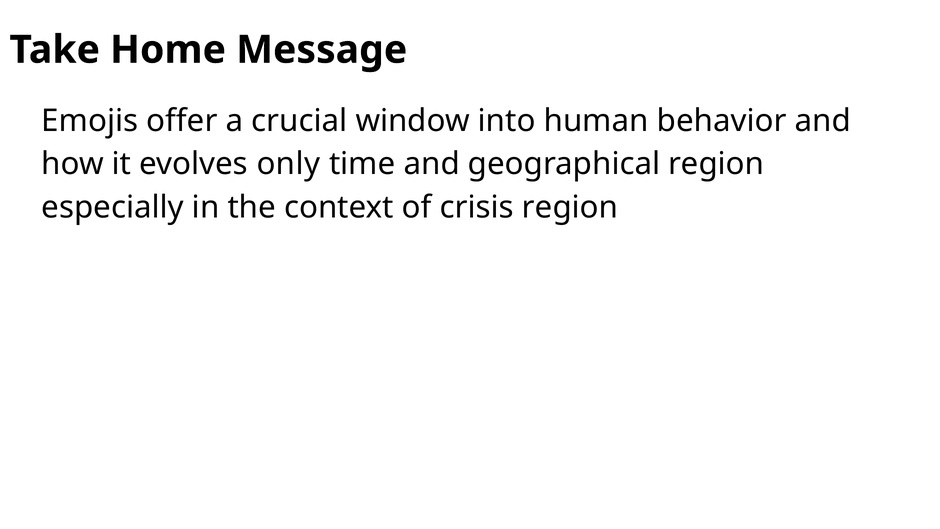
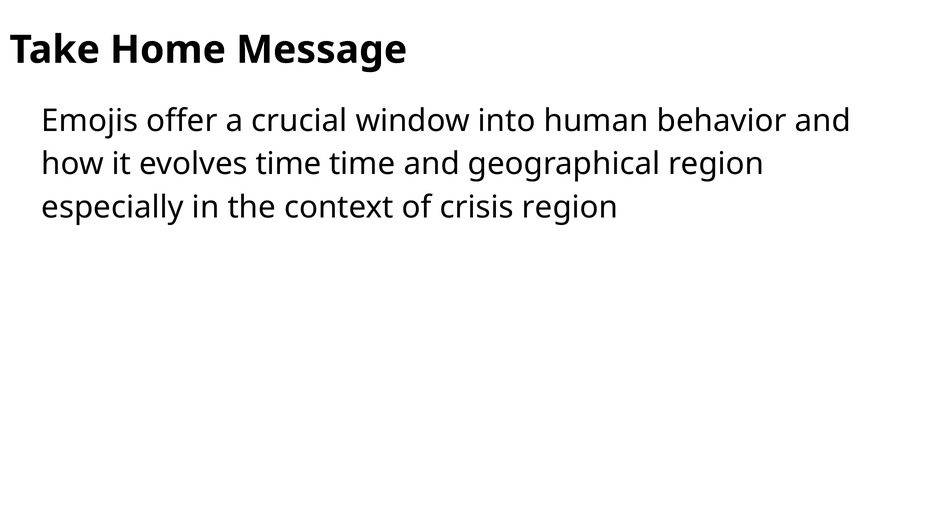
evolves only: only -> time (289, 164)
